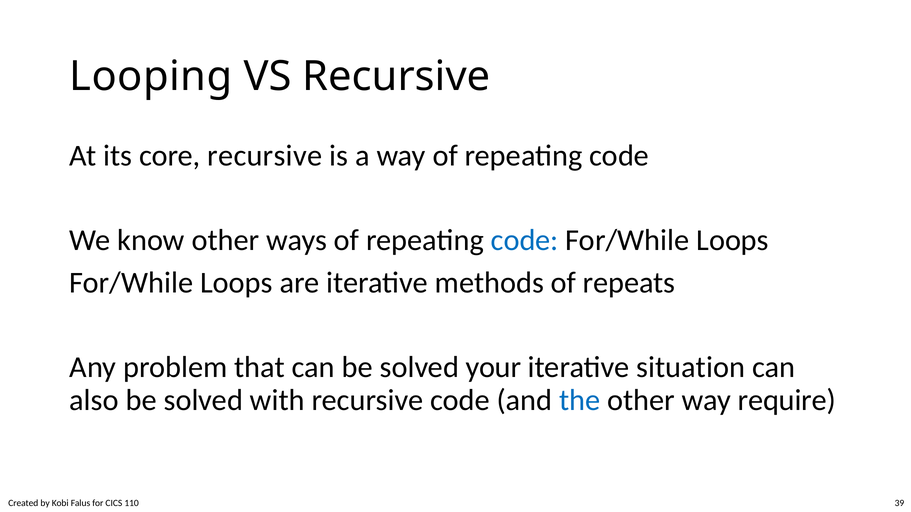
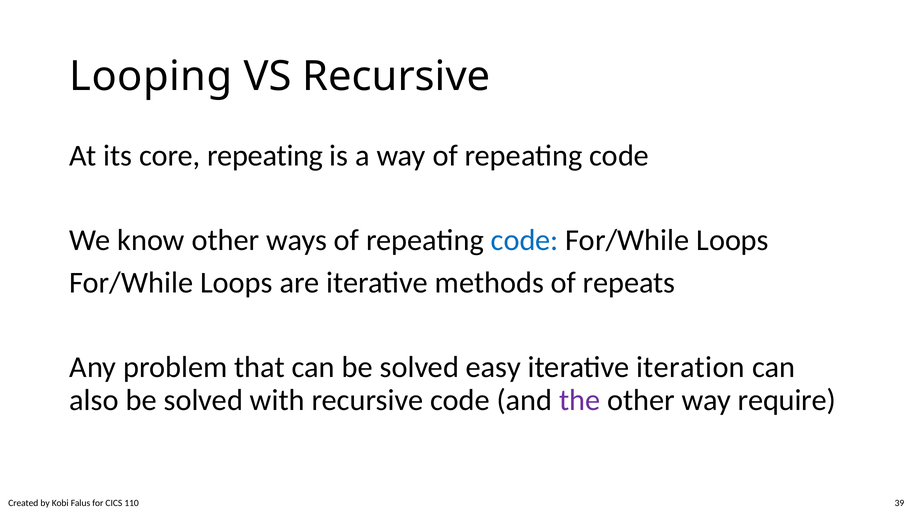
core recursive: recursive -> repeating (265, 156)
your: your -> easy (493, 368)
situation: situation -> iteration (691, 368)
the colour: blue -> purple (580, 400)
